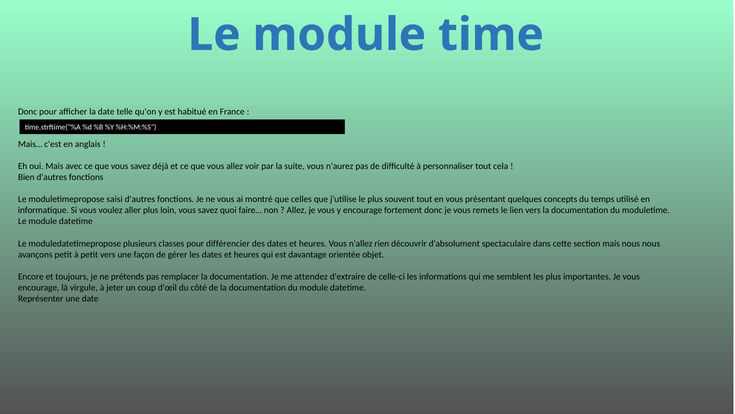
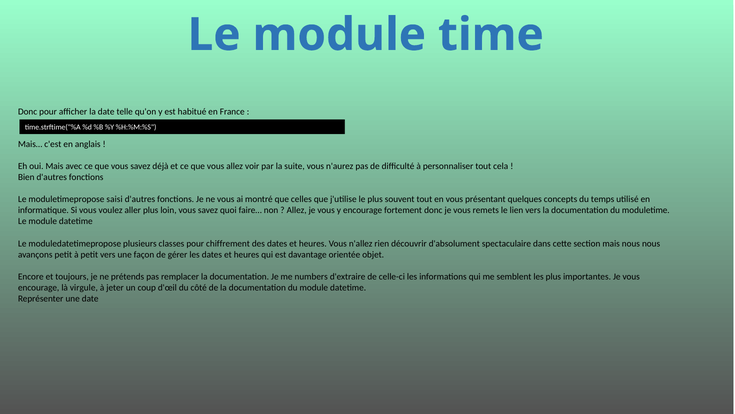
différencier: différencier -> chiffrement (228, 243)
attendez: attendez -> numbers (311, 276)
